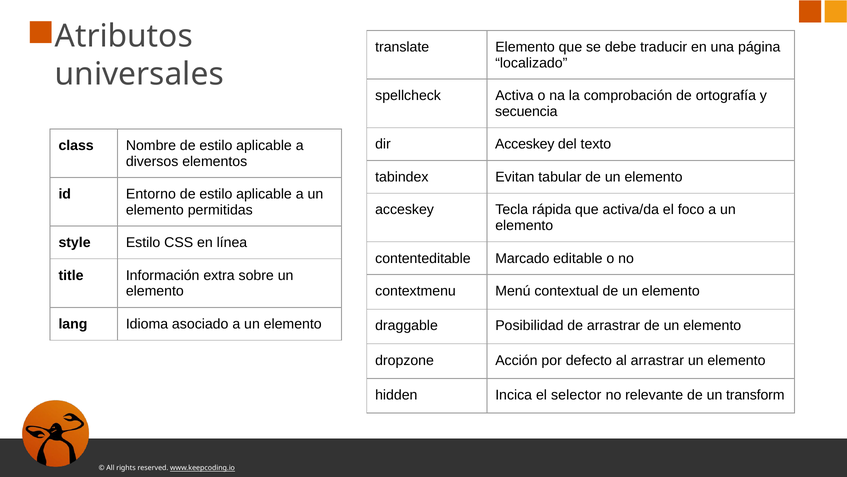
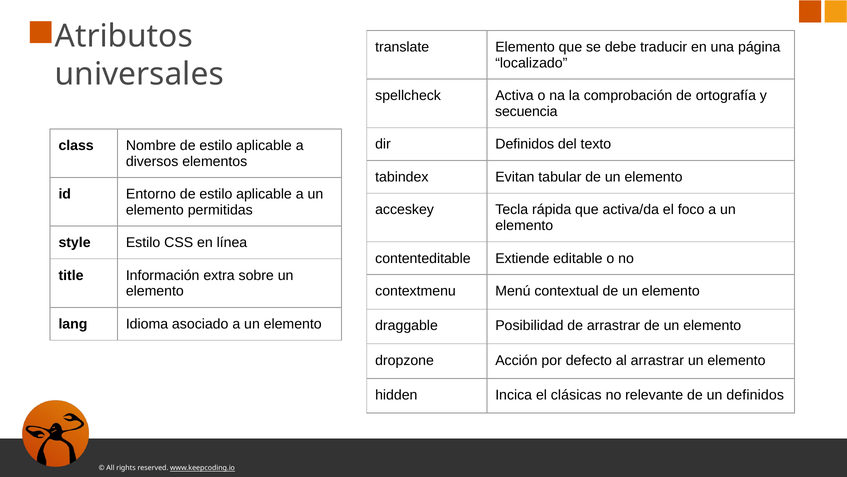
dir Acceskey: Acceskey -> Definidos (525, 144)
Marcado: Marcado -> Extiende (522, 258)
selector: selector -> clásicas (576, 395)
un transform: transform -> definidos (755, 395)
